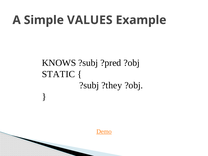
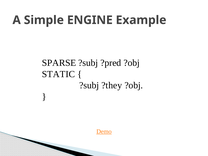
VALUES: VALUES -> ENGINE (90, 20)
KNOWS: KNOWS -> SPARSE (59, 63)
